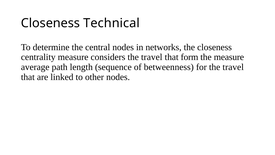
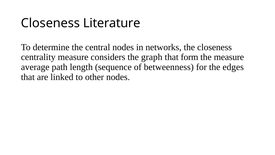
Technical: Technical -> Literature (112, 23)
considers the travel: travel -> graph (152, 57)
for the travel: travel -> edges (233, 67)
